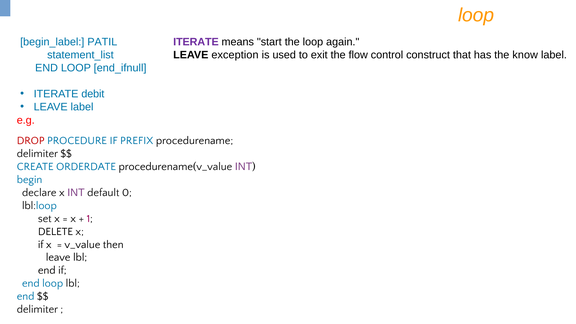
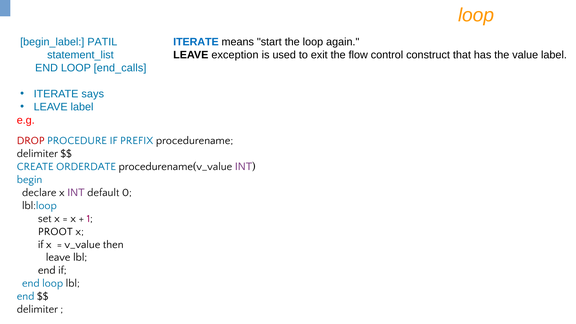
ITERATE colour: purple -> blue (196, 42)
know: know -> value (525, 55)
end_ifnull: end_ifnull -> end_calls (120, 68)
debit: debit -> says (93, 94)
DELETE: DELETE -> PROOT (55, 231)
